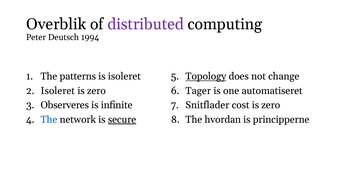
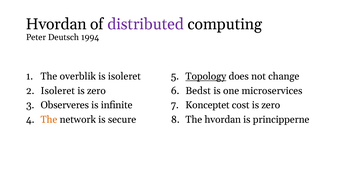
Overblik: Overblik -> Hvordan (56, 24)
patterns: patterns -> overblik (78, 76)
Tager: Tager -> Bedst (198, 90)
automatiseret: automatiseret -> microservices (272, 90)
Snitflader: Snitflader -> Konceptet (207, 105)
The colour: blue -> orange (49, 119)
secure underline: present -> none (122, 119)
